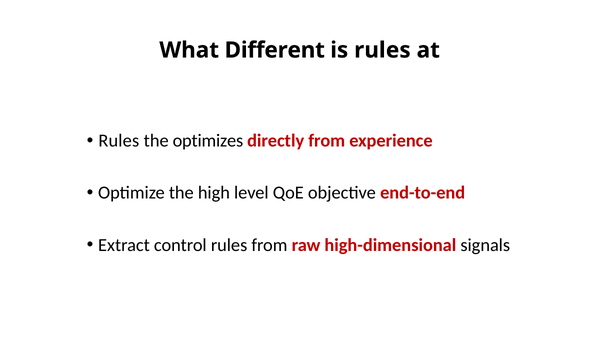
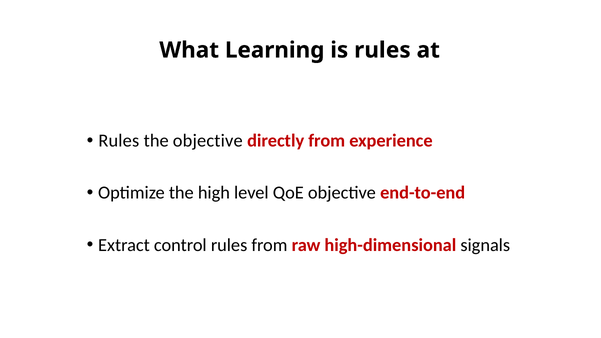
Different: Different -> Learning (275, 50)
the optimizes: optimizes -> objective (208, 141)
